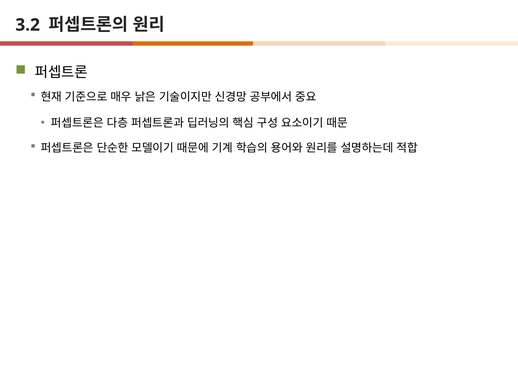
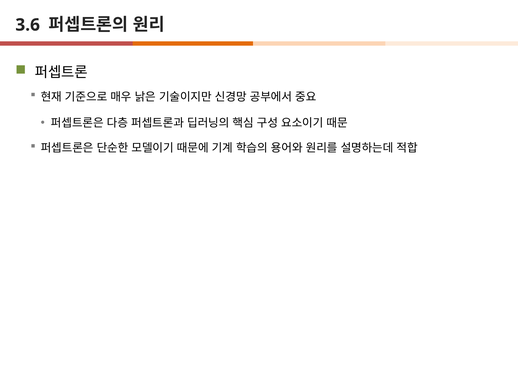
3.2: 3.2 -> 3.6 (28, 25)
